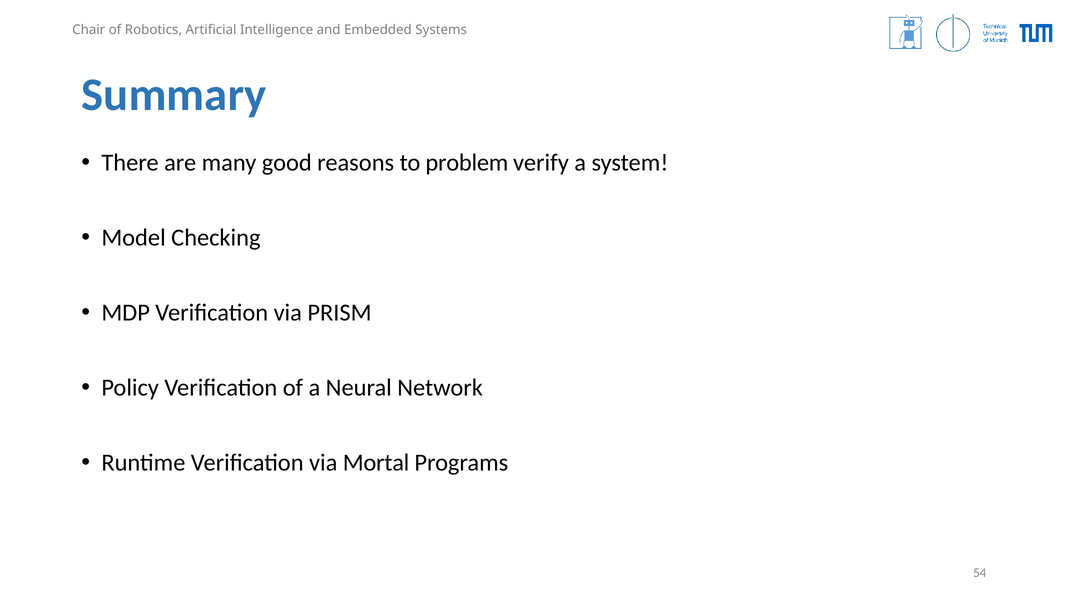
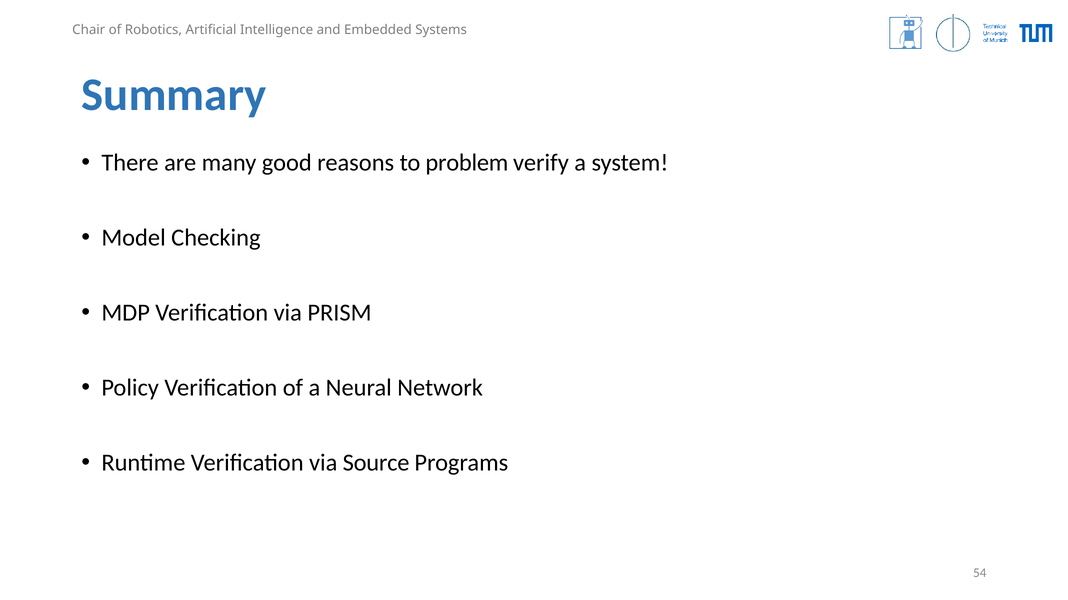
Mortal: Mortal -> Source (376, 463)
